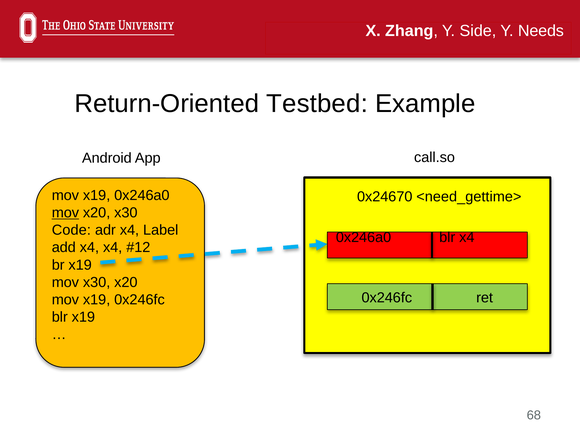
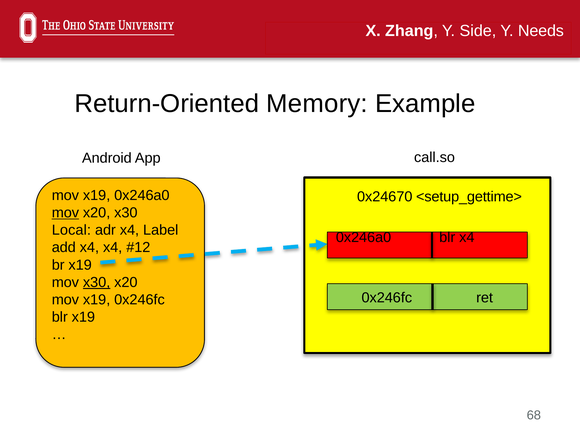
Testbed: Testbed -> Memory (317, 104)
<need_gettime>: <need_gettime> -> <setup_gettime> (469, 197)
Code: Code -> Local (71, 230)
x30 underline: none -> present (97, 282)
